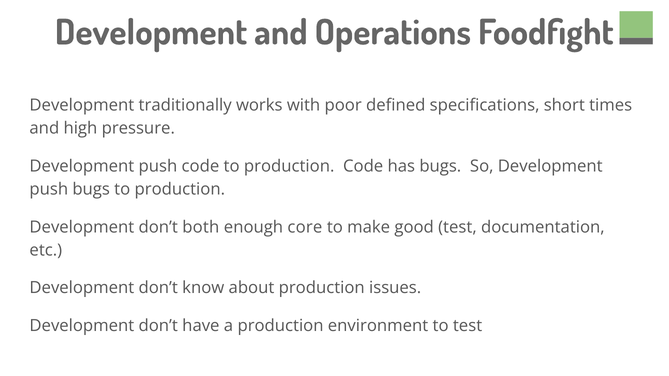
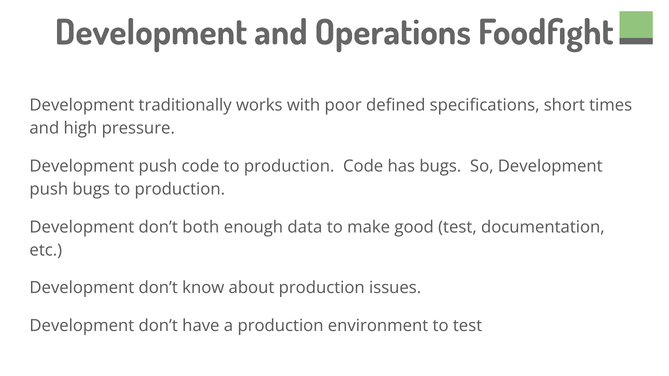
core: core -> data (305, 227)
